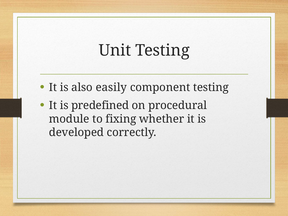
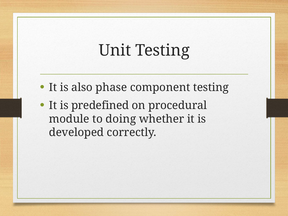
easily: easily -> phase (111, 87)
fixing: fixing -> doing (121, 119)
